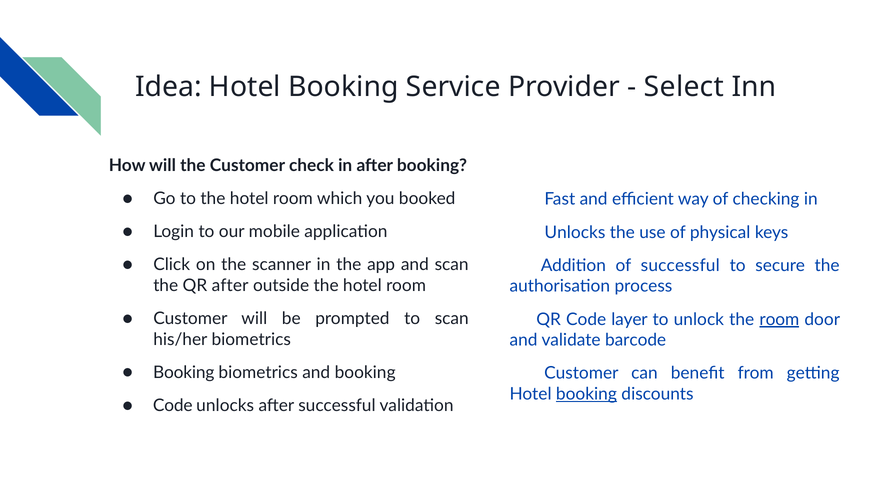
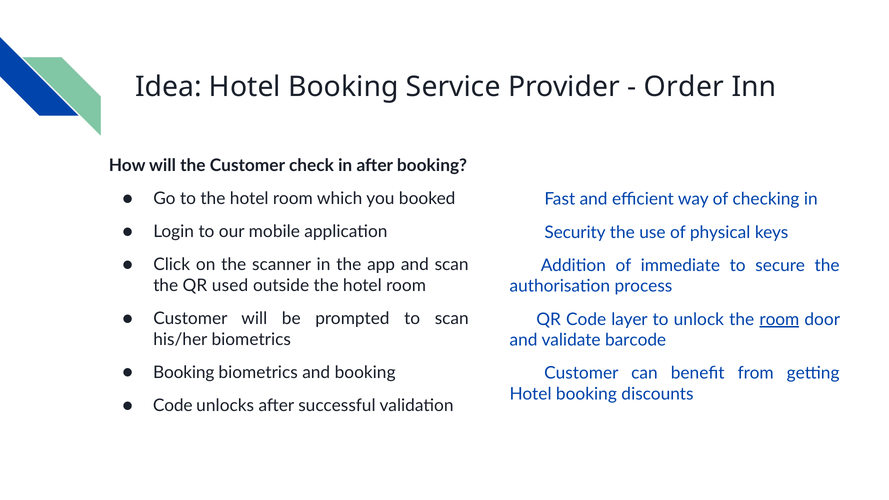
Select: Select -> Order (684, 87)
Unlocks: Unlocks -> Security (575, 232)
of successful: successful -> immediate (680, 266)
QR after: after -> used (230, 286)
booking underline: present -> none (586, 394)
